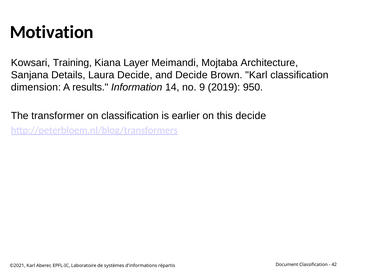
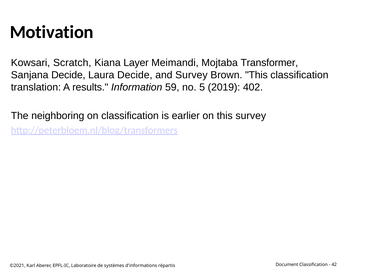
Training: Training -> Scratch (72, 63)
Architecture: Architecture -> Transformer (269, 63)
Sanjana Details: Details -> Decide (68, 75)
and Decide: Decide -> Survey (191, 75)
Brown Karl: Karl -> This (256, 75)
dimension: dimension -> translation (36, 87)
14: 14 -> 59 (172, 87)
9: 9 -> 5 (202, 87)
950: 950 -> 402 (253, 87)
transformer: transformer -> neighboring (58, 116)
this decide: decide -> survey (251, 116)
